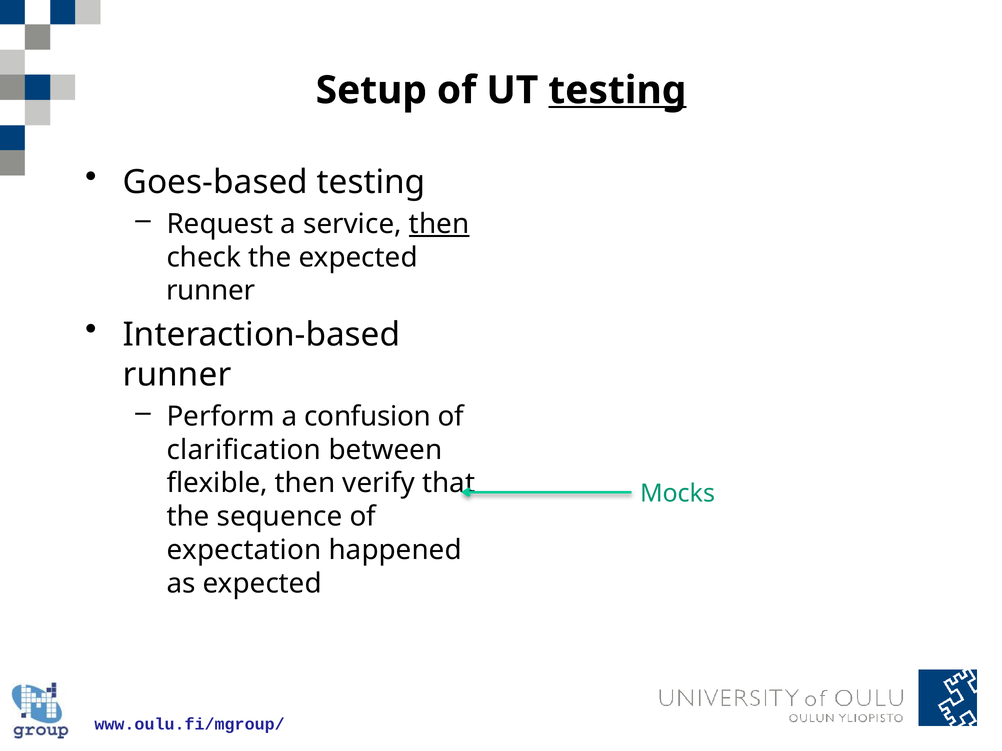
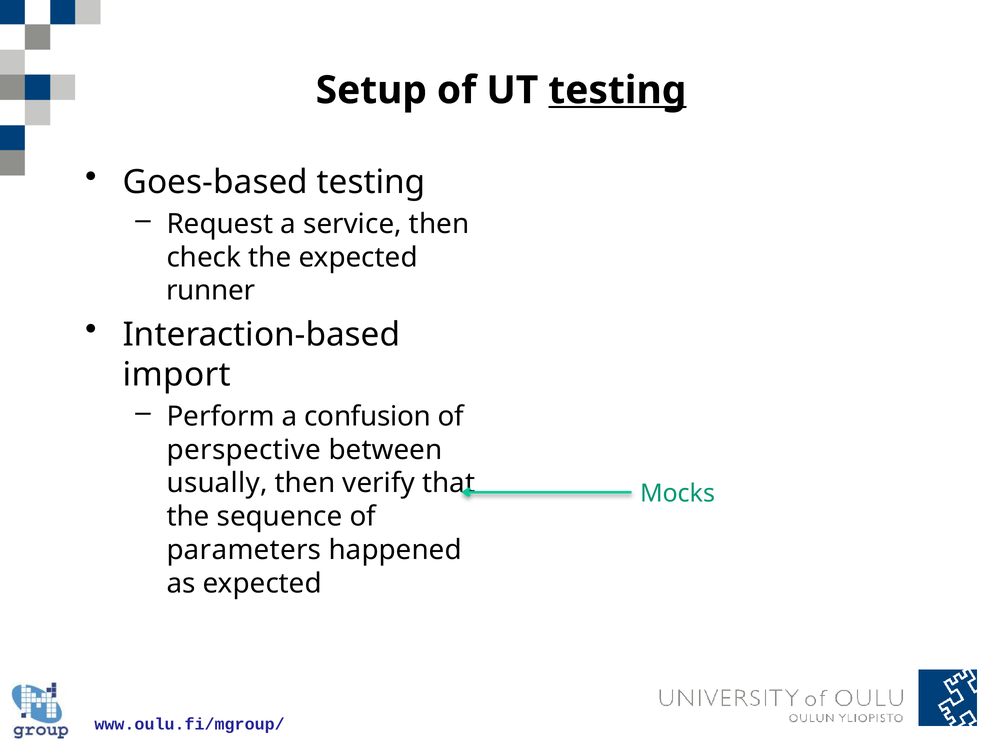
then underline: present -> none (439, 224)
runner: runner -> import (177, 375)
clarification: clarification -> perspective (244, 450)
flexible: flexible -> usually (217, 484)
expectation: expectation -> parameters (244, 550)
